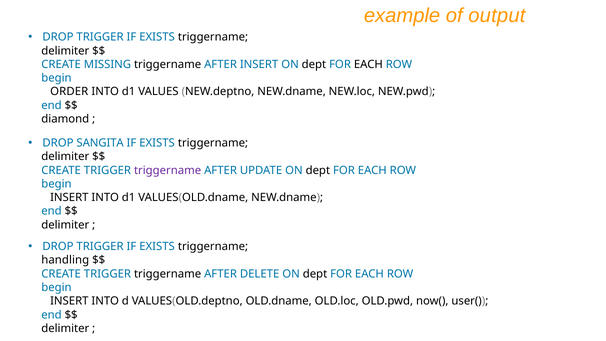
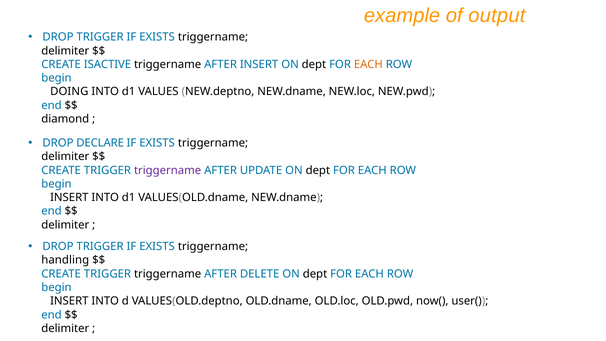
MISSING: MISSING -> ISACTIVE (108, 64)
EACH colour: black -> orange (368, 64)
ORDER: ORDER -> DOING (69, 92)
SANGITA: SANGITA -> DECLARE (100, 143)
